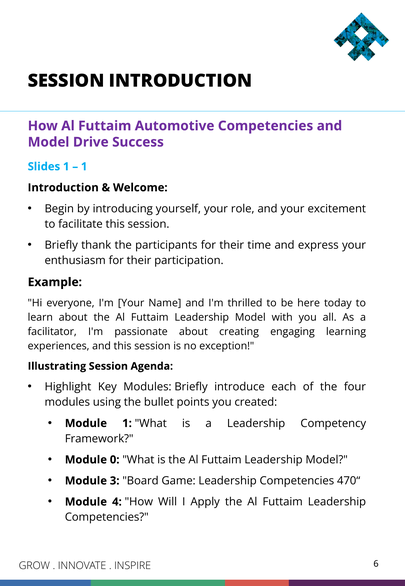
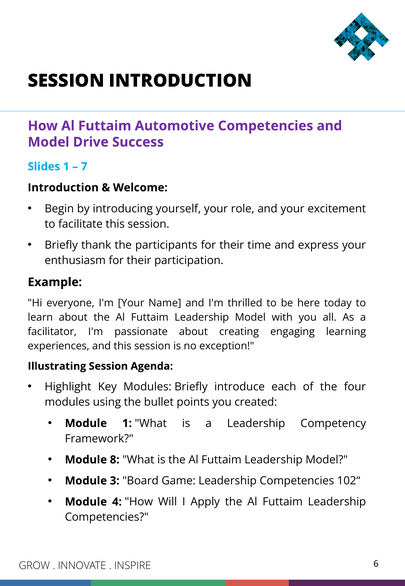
1: 1 -> 7 (84, 166)
0: 0 -> 8 (115, 459)
470“: 470“ -> 102“ (349, 480)
